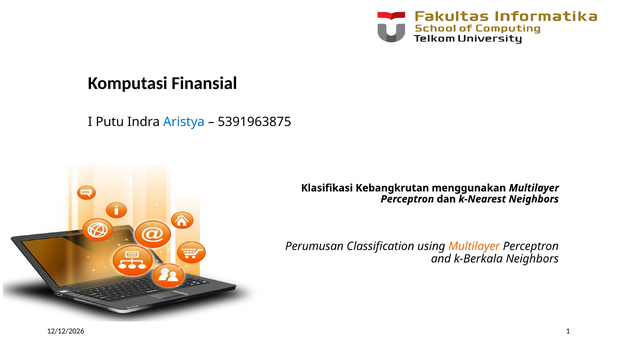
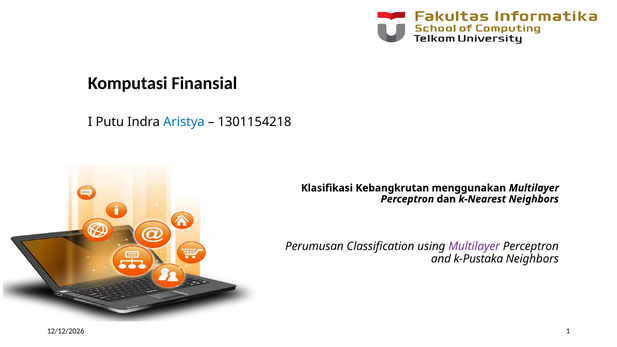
5391963875: 5391963875 -> 1301154218 (255, 122)
Multilayer colour: orange -> purple (474, 247)
k-Berkala: k-Berkala -> k-Pustaka (478, 259)
